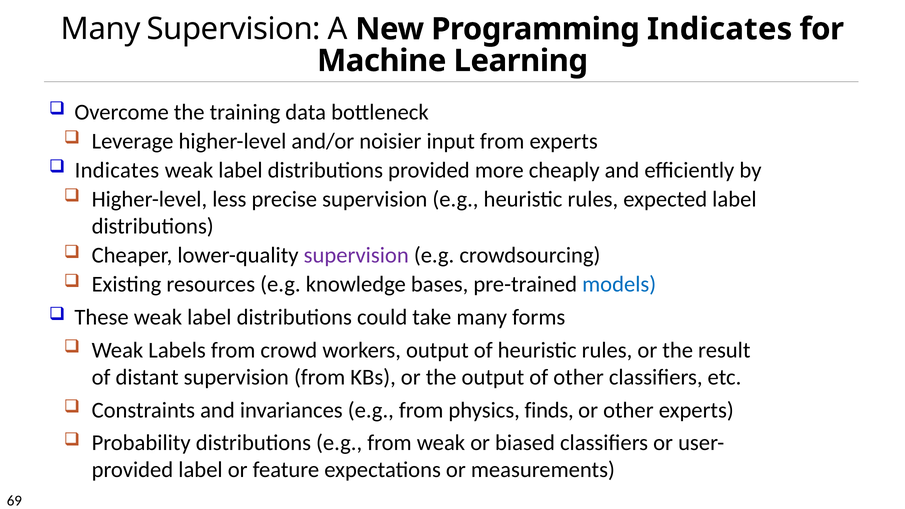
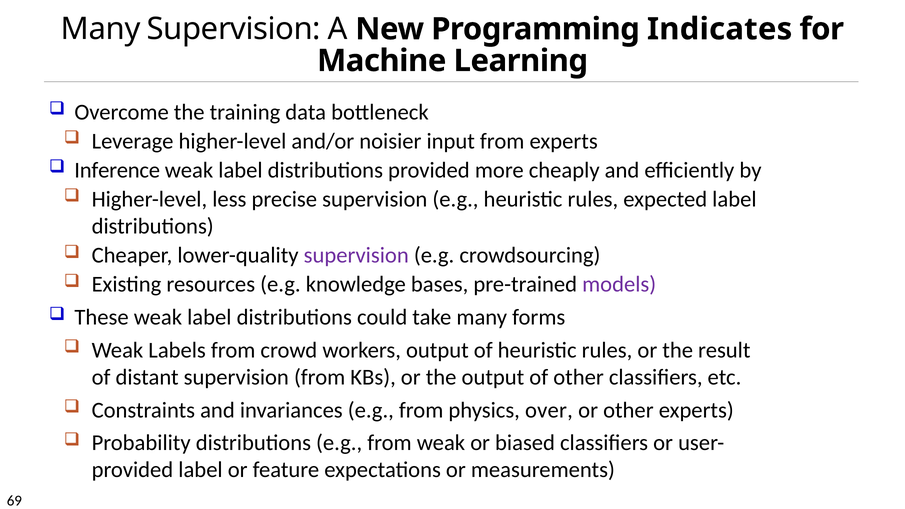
Indicates: Indicates -> Inference (117, 170)
models colour: blue -> purple (619, 285)
finds: finds -> over (549, 410)
